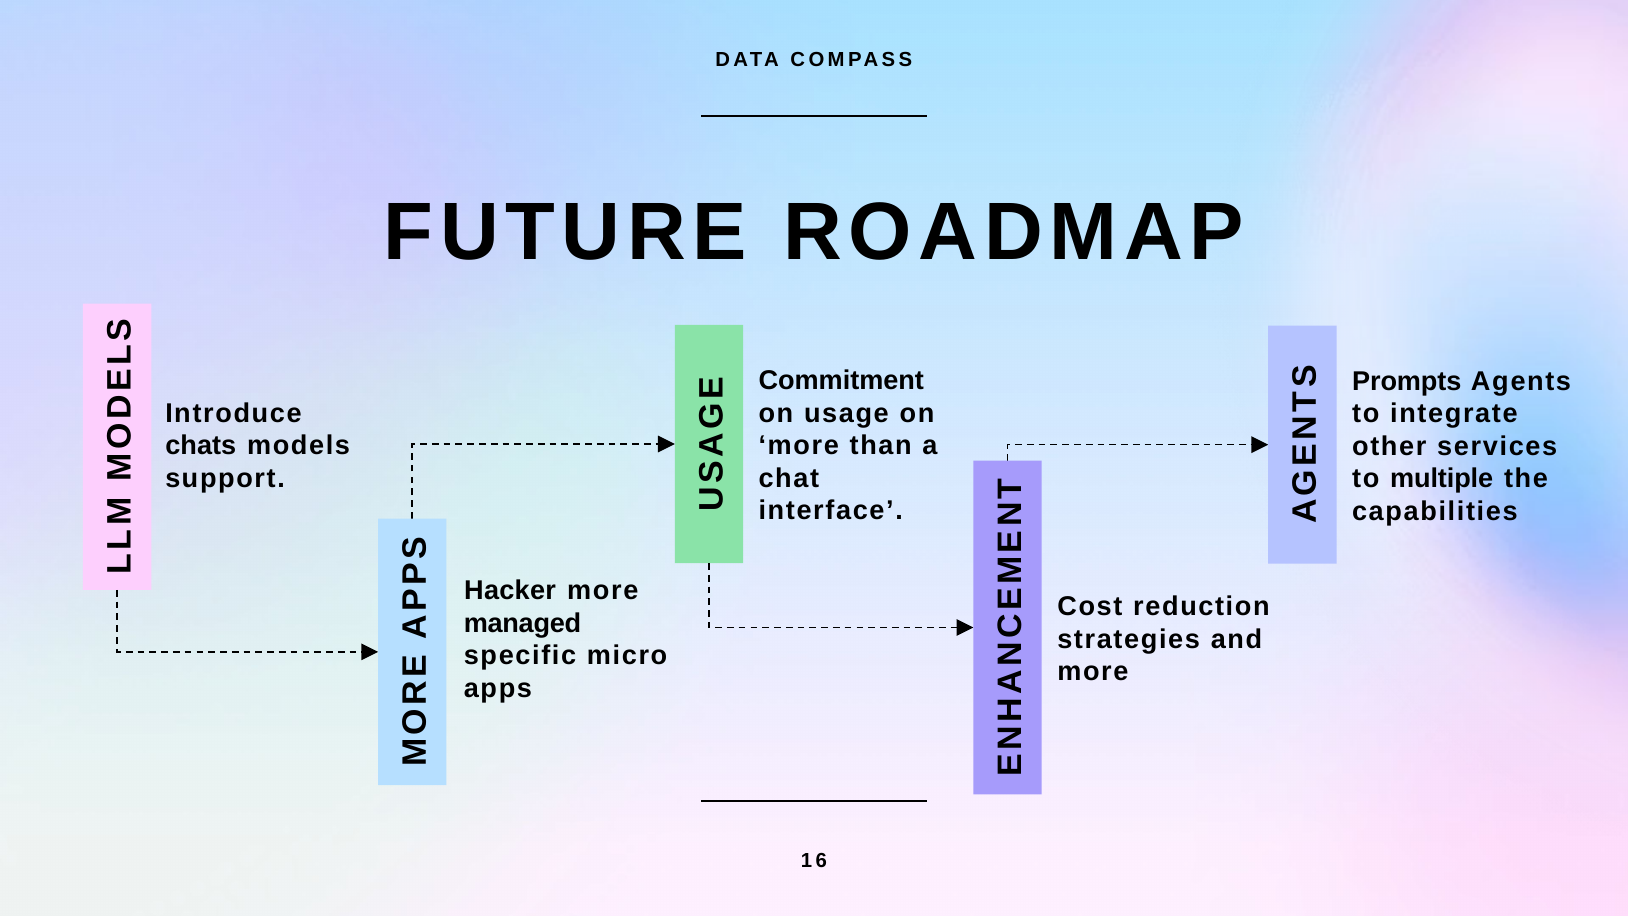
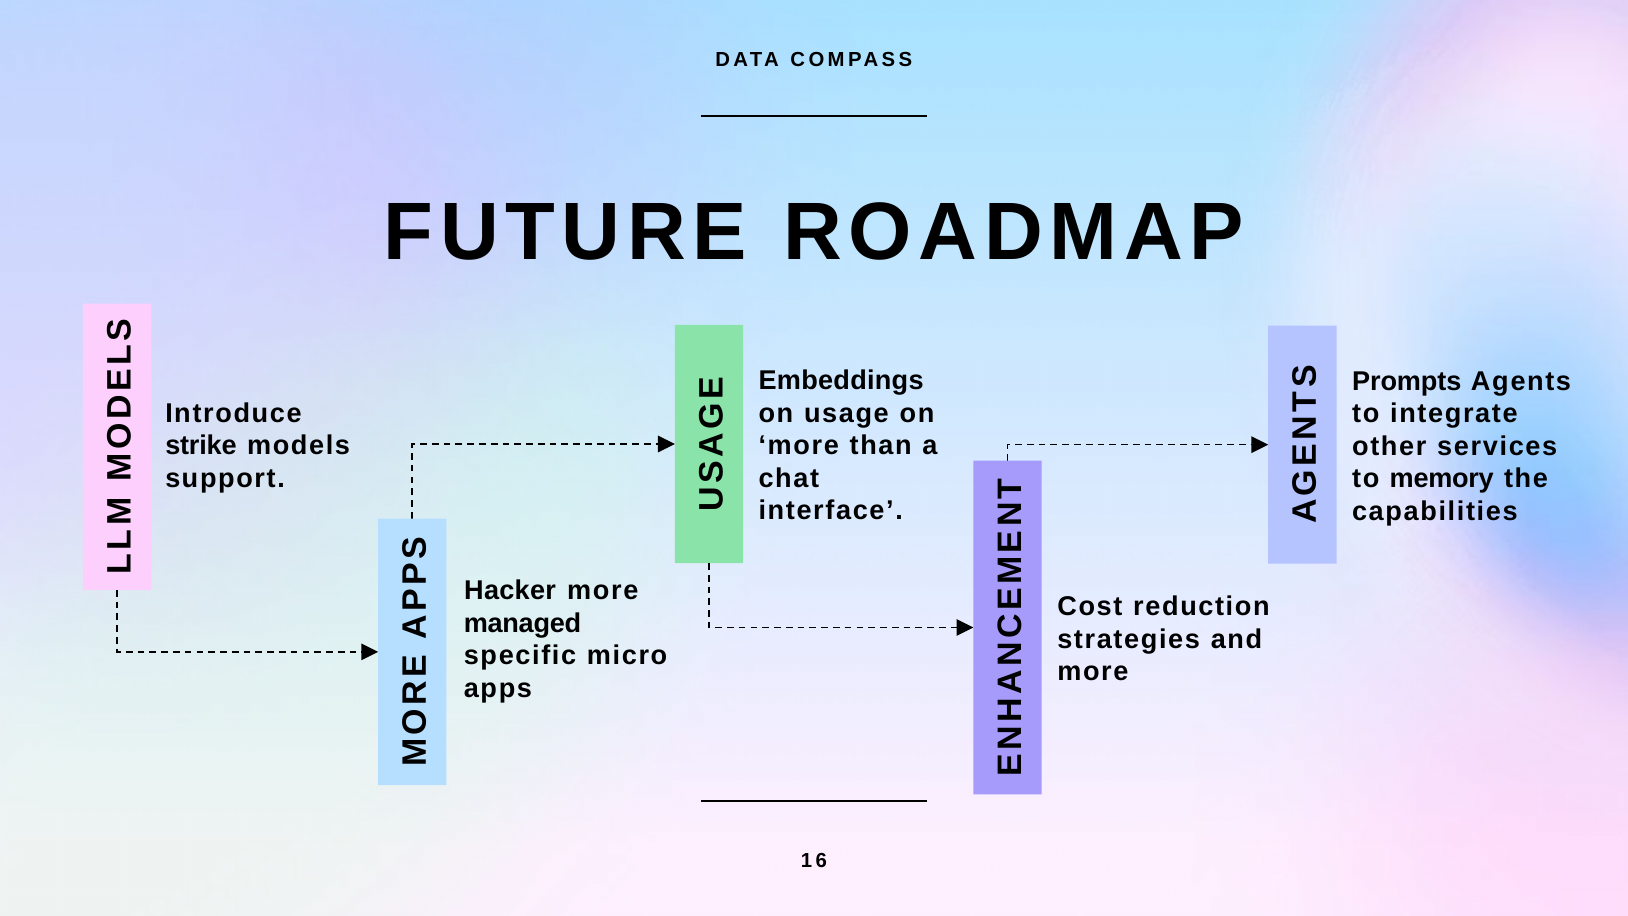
Commitment: Commitment -> Embeddings (841, 381)
chats: chats -> strike (201, 446)
multiple: multiple -> memory (1442, 479)
